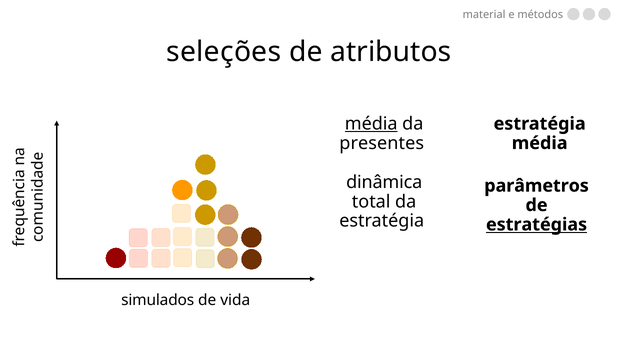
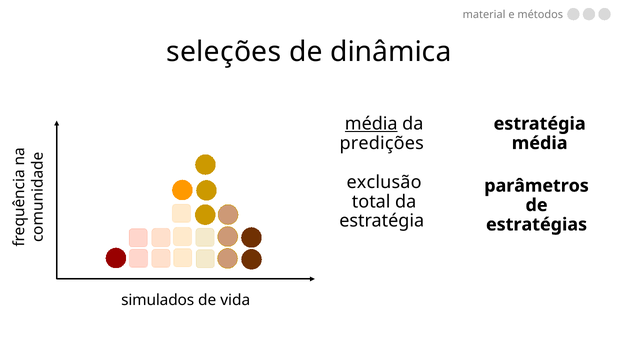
atributos: atributos -> dinâmica (391, 52)
presentes: presentes -> predições (382, 143)
dinâmica: dinâmica -> exclusão (384, 183)
estratégias underline: present -> none (537, 225)
